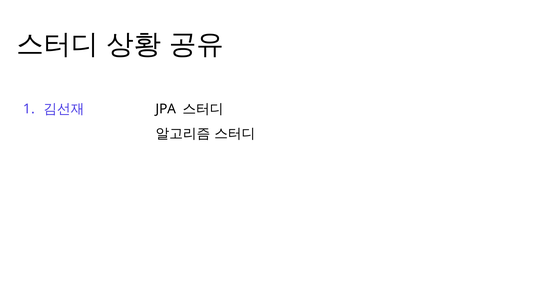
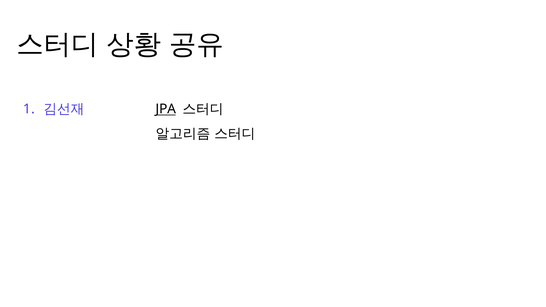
JPA underline: none -> present (166, 109)
